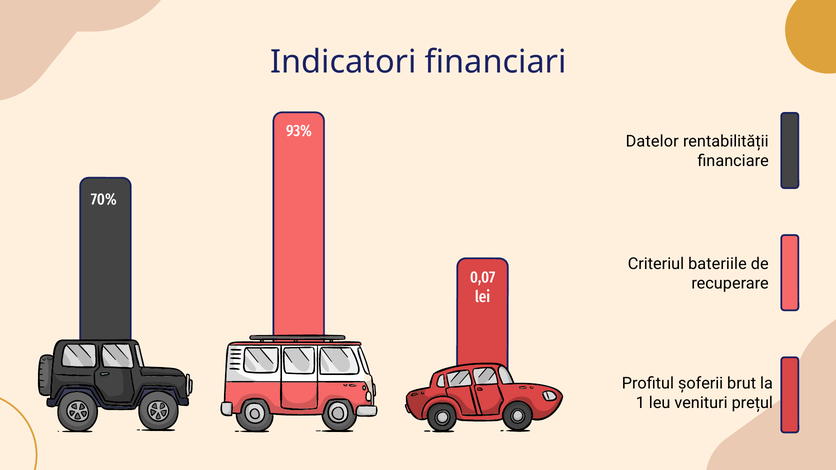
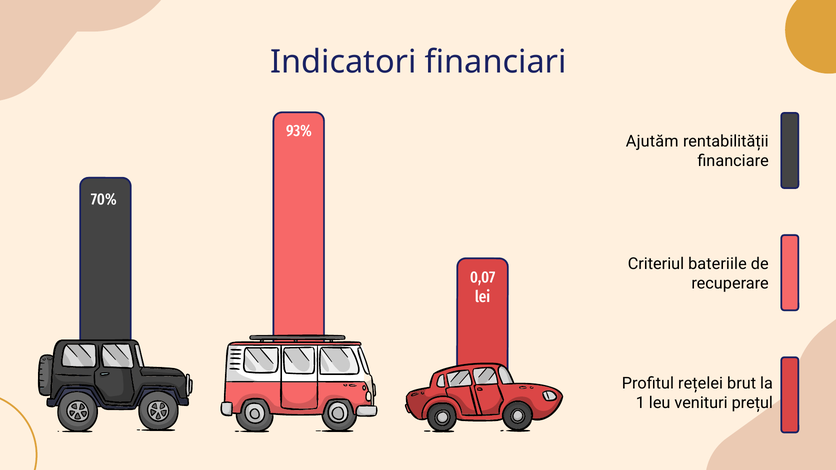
Datelor: Datelor -> Ajutăm (652, 141)
șoferii: șoferii -> rețelei (701, 384)
